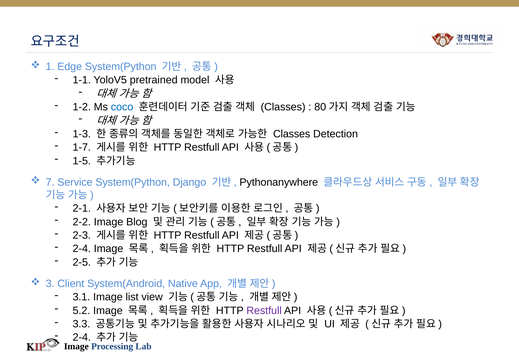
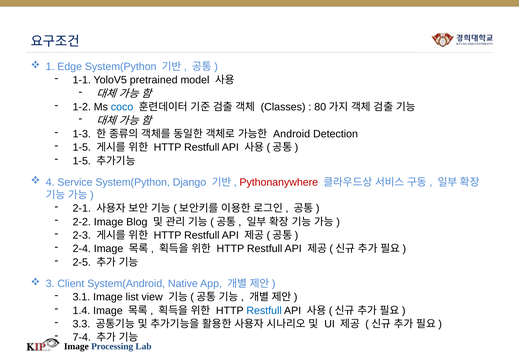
Classes: Classes -> Android (292, 134)
1-7: 1-7 -> 1-5 (82, 148)
7: 7 -> 4 (50, 182)
Pythonanywhere colour: black -> red (279, 182)
5.2: 5.2 -> 1.4 (81, 311)
Restfull colour: purple -> blue (264, 311)
2-4: 2-4 -> 7-4 (82, 338)
